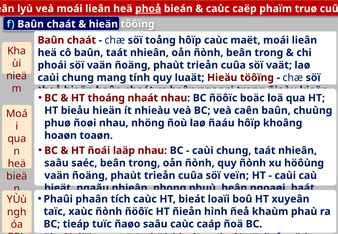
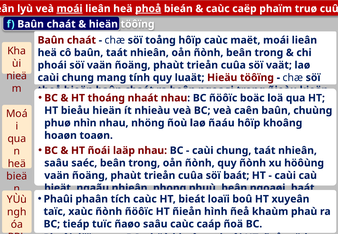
moái underline: none -> present (70, 9)
ñoøi: ñoøi -> nhìn (85, 123)
söï veïn: veïn -> baát (236, 175)
